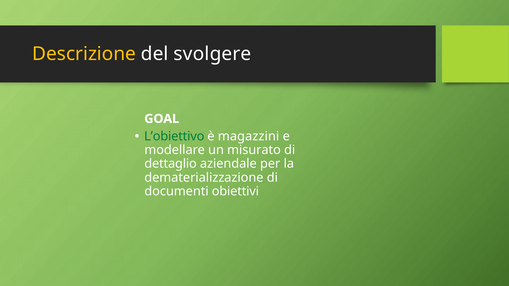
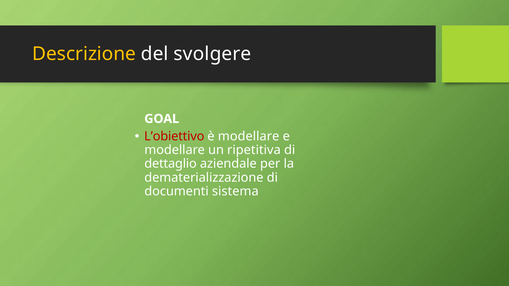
L’obiettivo colour: green -> red (174, 136)
è magazzini: magazzini -> modellare (249, 136)
misurato: misurato -> ripetitiva (254, 150)
obiettivi: obiettivi -> sistema (235, 191)
